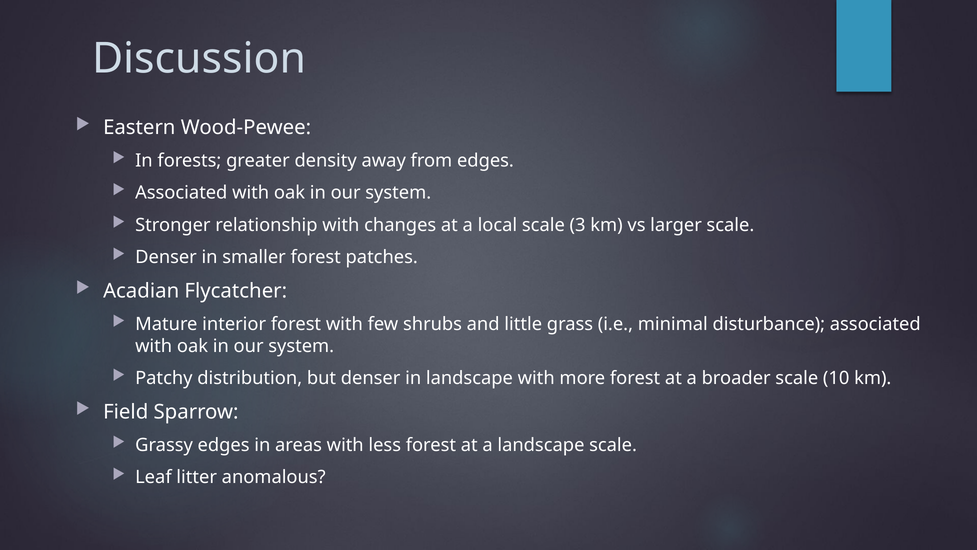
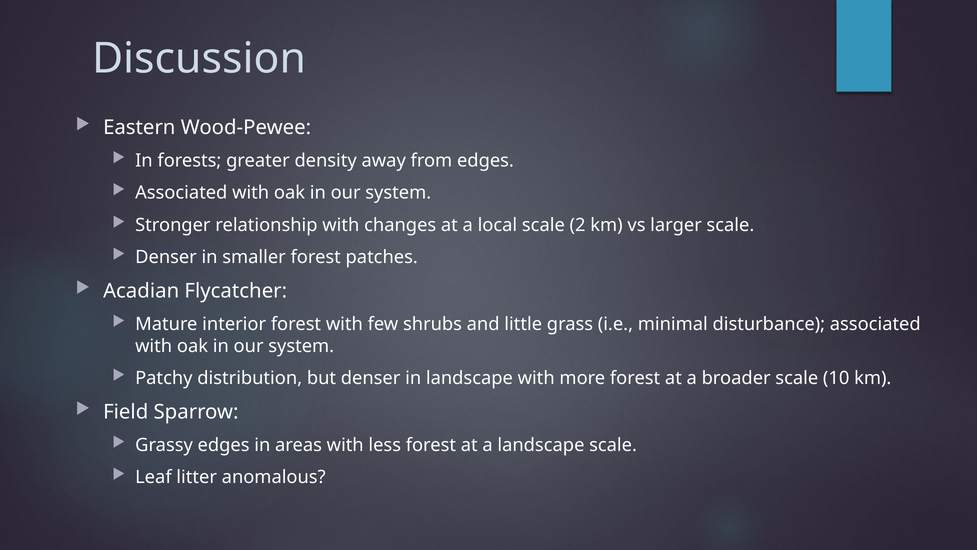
3: 3 -> 2 (578, 225)
